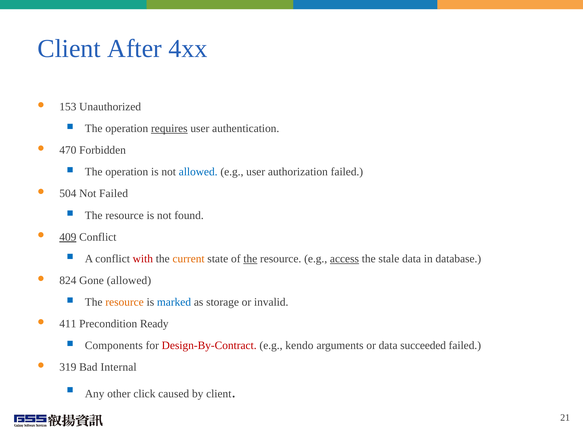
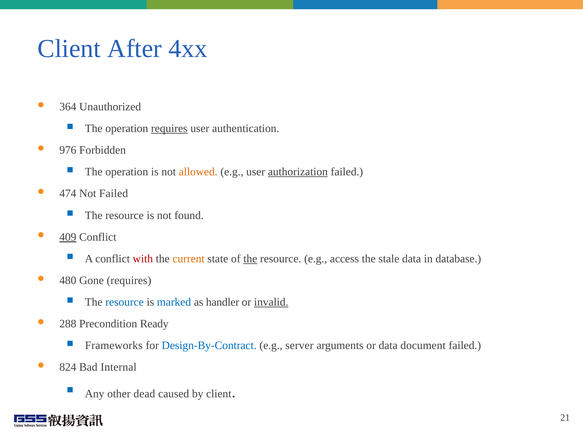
153: 153 -> 364 (68, 107)
470: 470 -> 976 (68, 150)
allowed colour: blue -> orange (198, 172)
authorization underline: none -> present (298, 172)
504: 504 -> 474 (68, 194)
access underline: present -> none (344, 259)
824: 824 -> 480 (68, 281)
Gone allowed: allowed -> requires (129, 281)
resource colour: orange -> blue (125, 302)
storage: storage -> handler (223, 302)
invalid underline: none -> present (271, 302)
411: 411 -> 288 (68, 324)
Components: Components -> Frameworks (114, 346)
Design-By-Contract colour: red -> blue (209, 346)
kendo: kendo -> server (299, 346)
succeeded: succeeded -> document (423, 346)
319: 319 -> 824 (68, 367)
click: click -> dead (144, 394)
